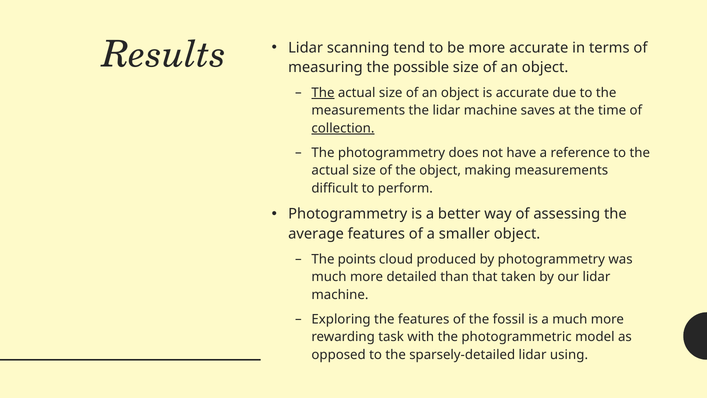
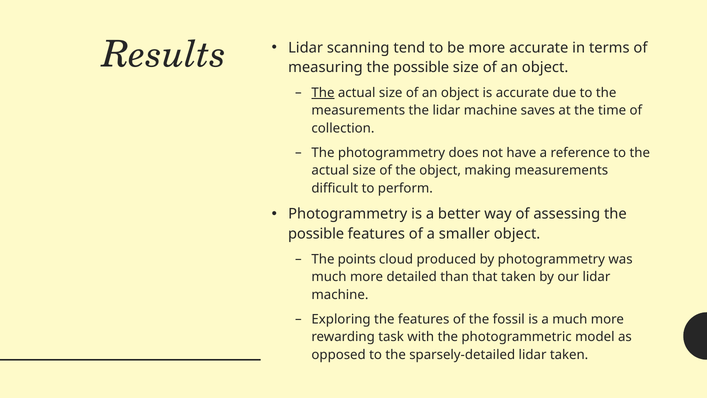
collection underline: present -> none (343, 128)
average: average -> possible (316, 234)
lidar using: using -> taken (569, 355)
